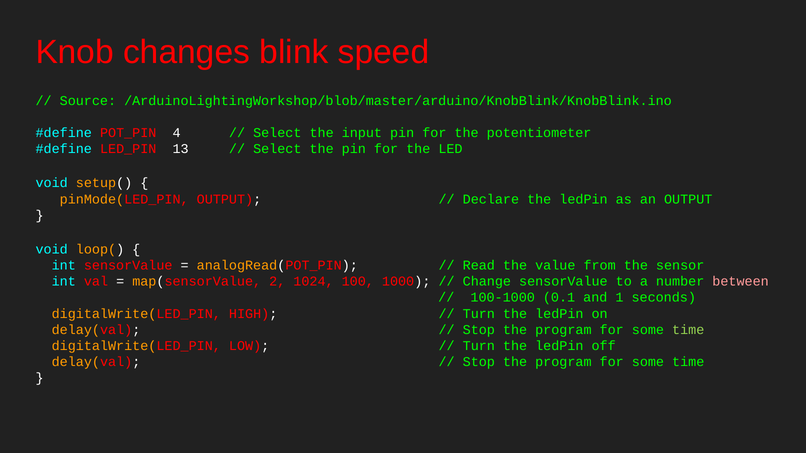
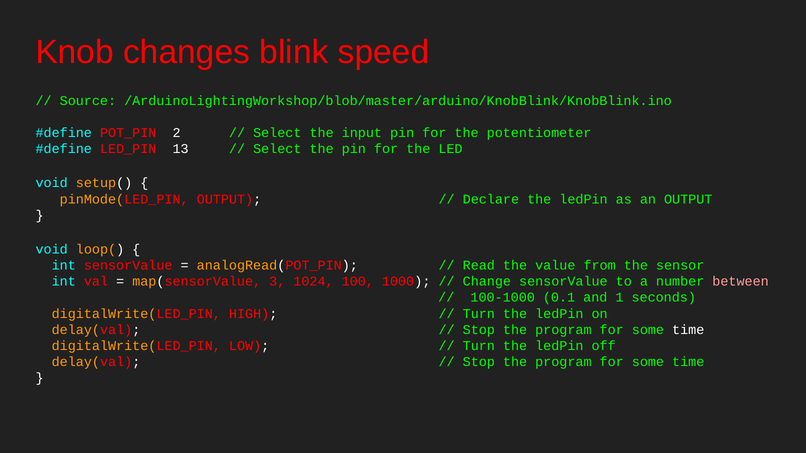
4: 4 -> 2 (177, 133)
2: 2 -> 3 (277, 282)
time colour: light green -> white (688, 330)
